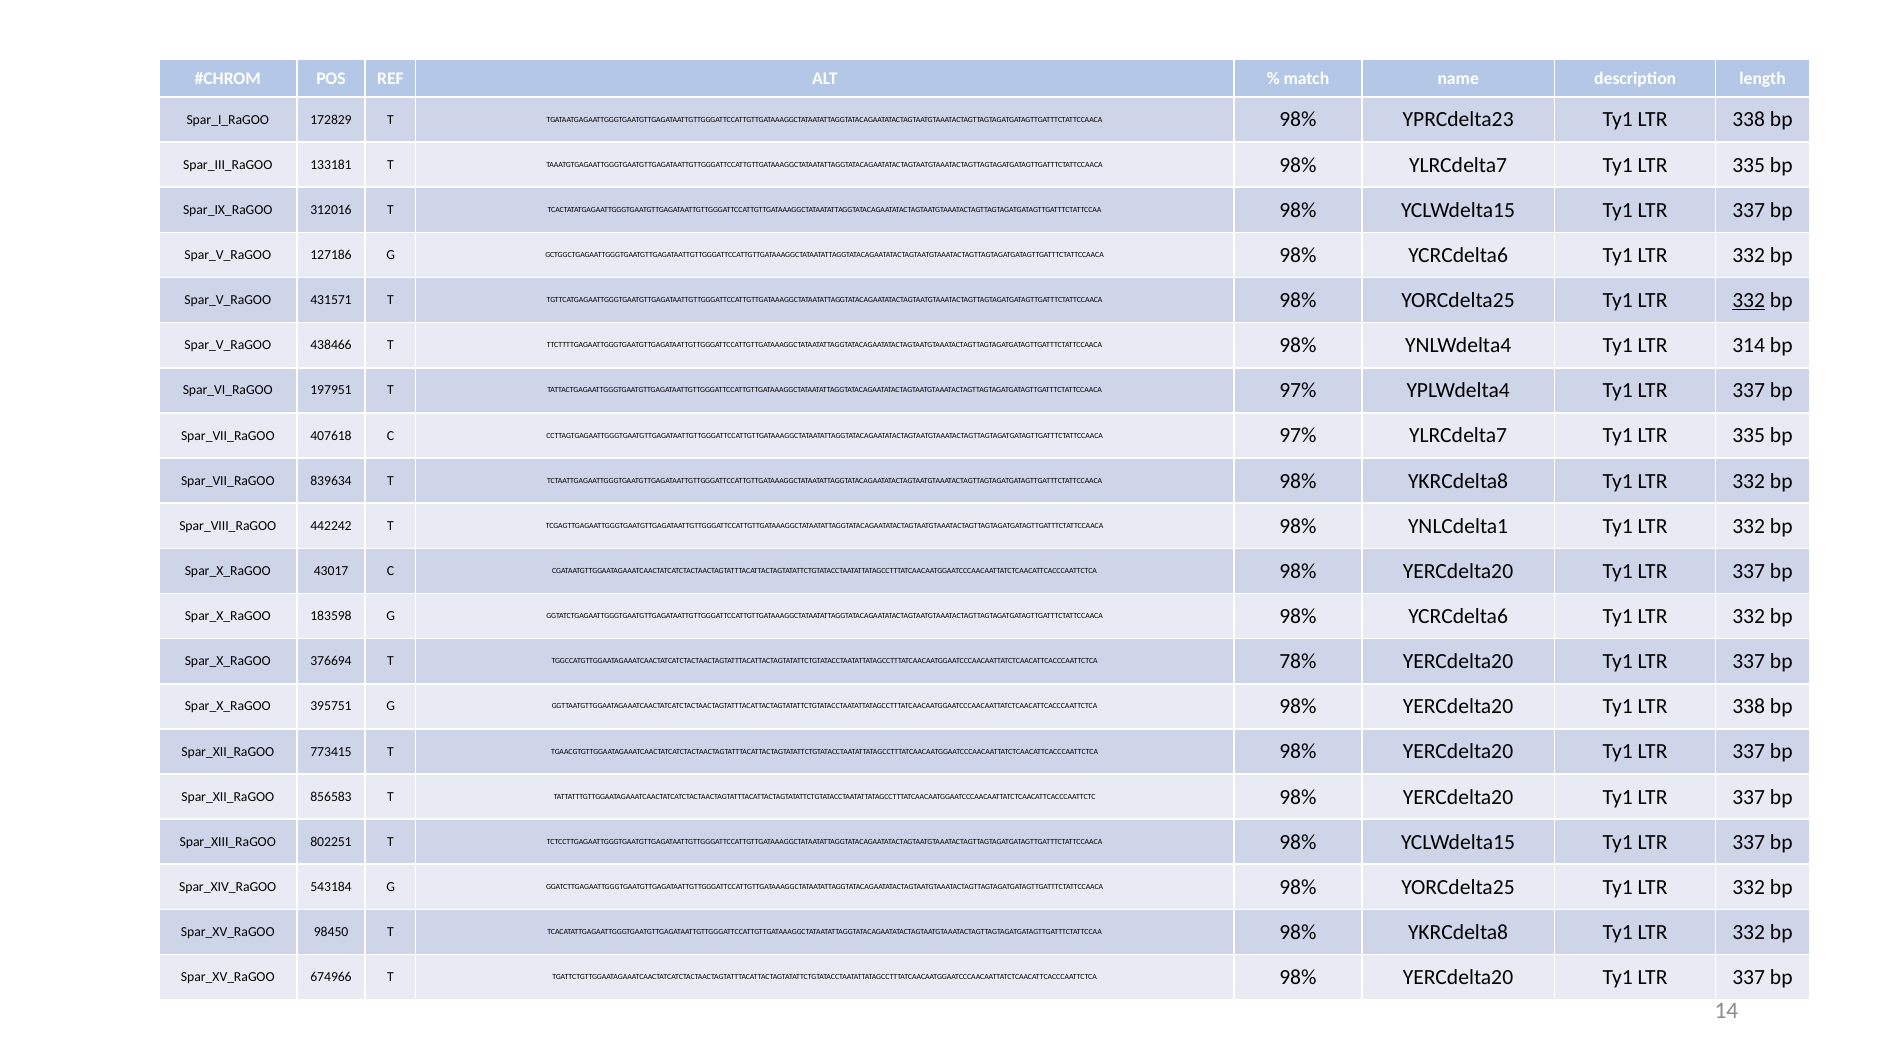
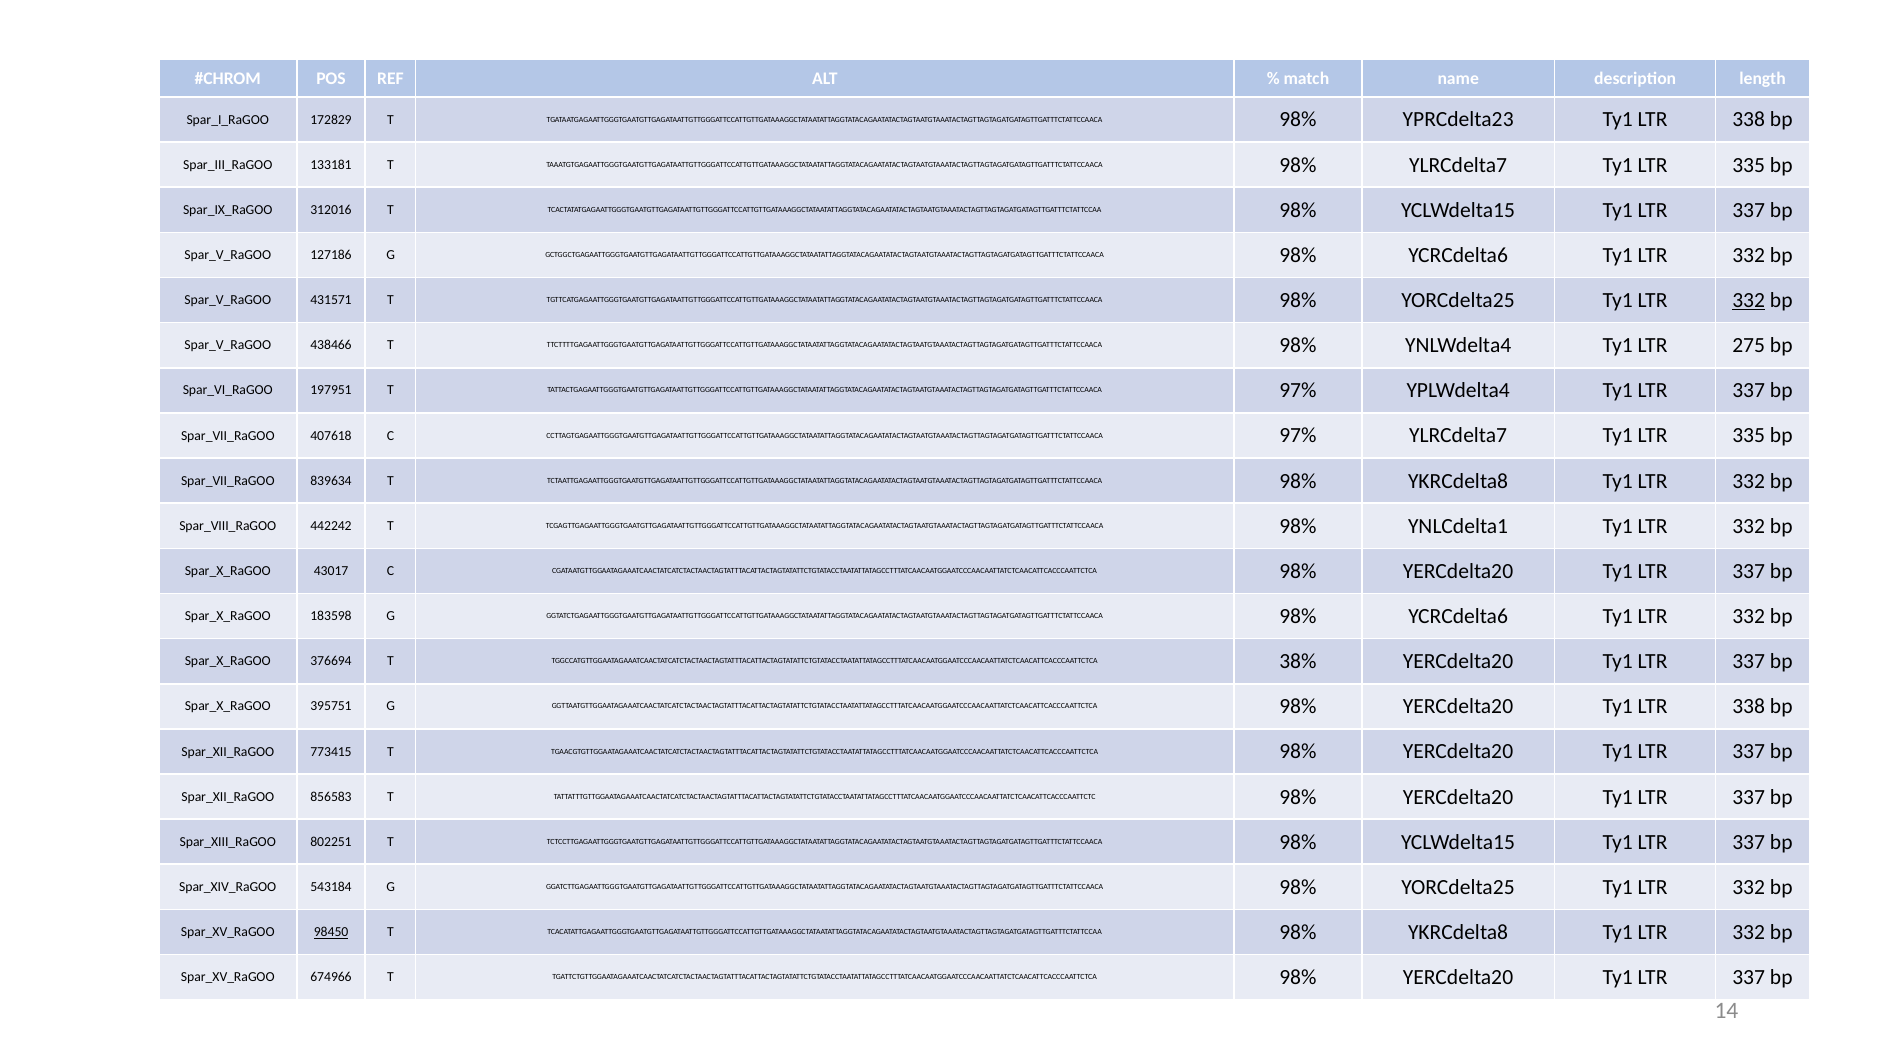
314: 314 -> 275 (1749, 345)
78%: 78% -> 38% (1298, 661)
98450 underline: none -> present (331, 932)
